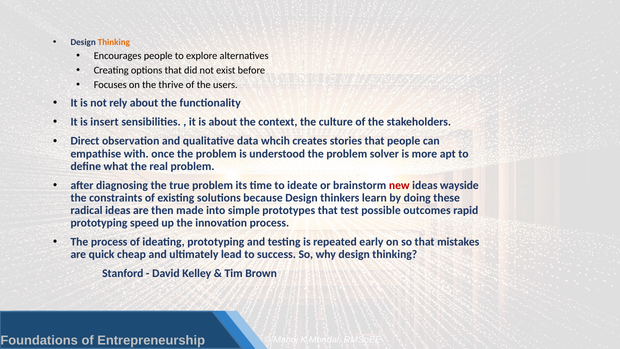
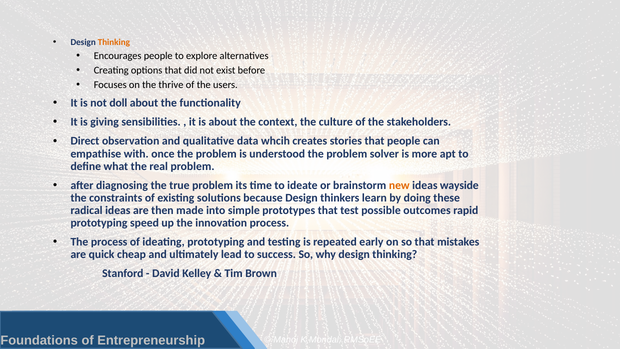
rely: rely -> doll (118, 103)
insert: insert -> giving (105, 122)
new colour: red -> orange (399, 185)
